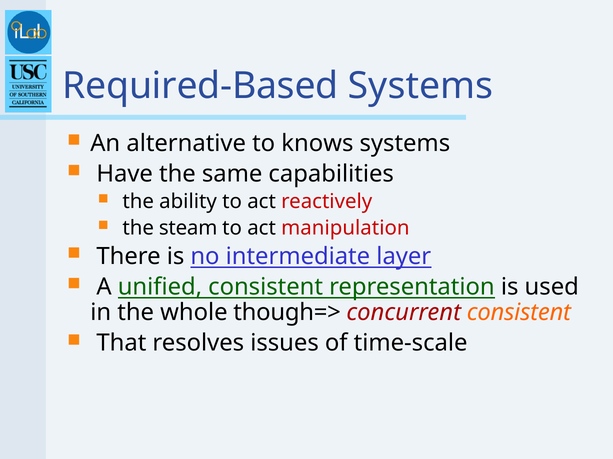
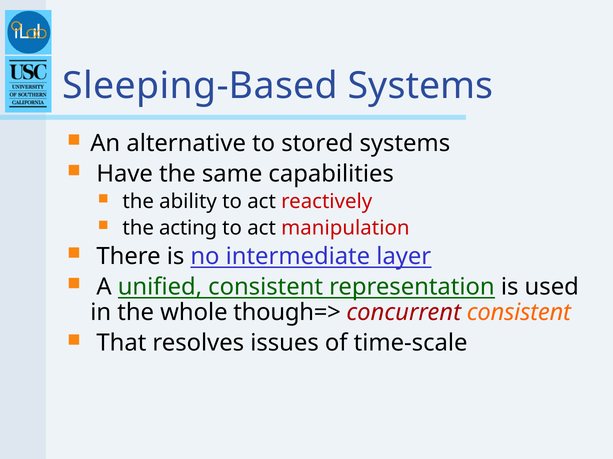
Required-Based: Required-Based -> Sleeping-Based (200, 86)
knows: knows -> stored (317, 144)
steam: steam -> acting (188, 228)
